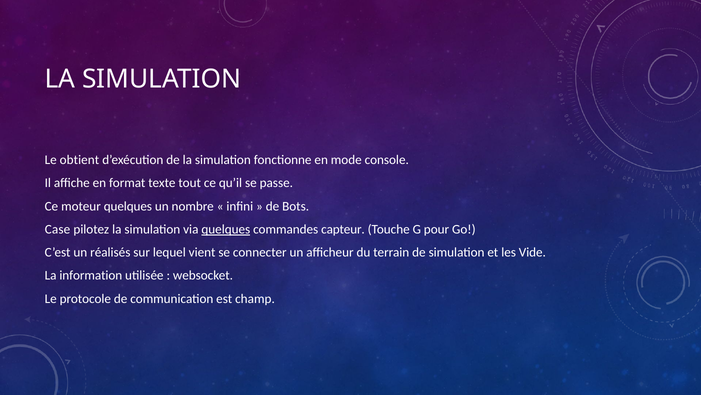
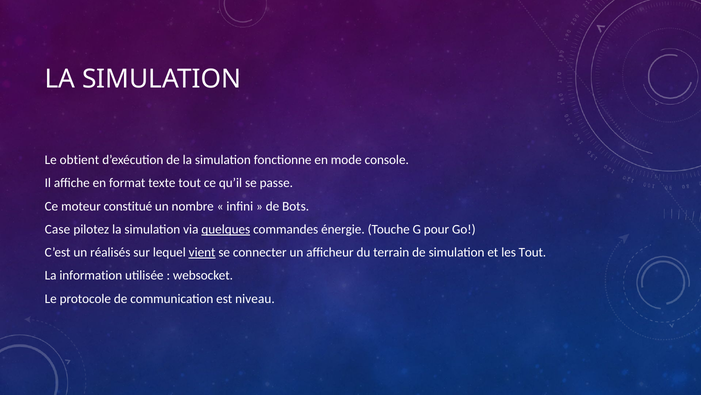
moteur quelques: quelques -> constitué (128, 206)
capteur: capteur -> énergie (343, 229)
vient underline: none -> present (202, 252)
les Vide: Vide -> Tout (532, 252)
champ: champ -> niveau (255, 298)
